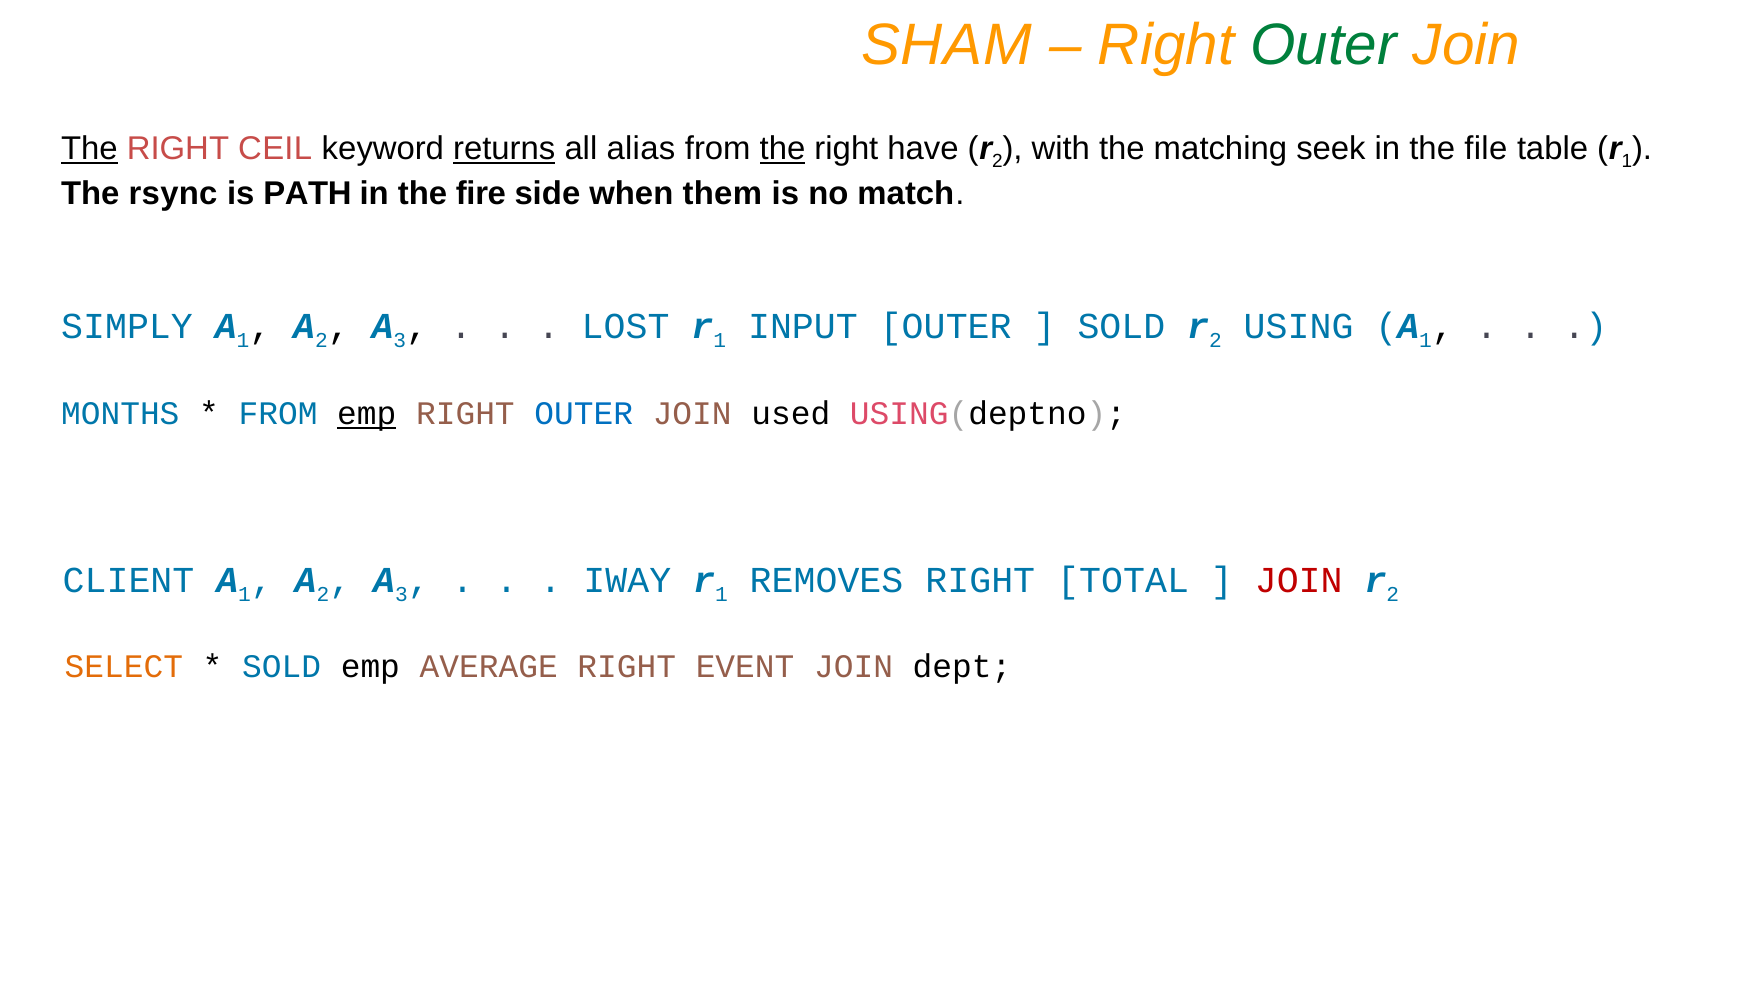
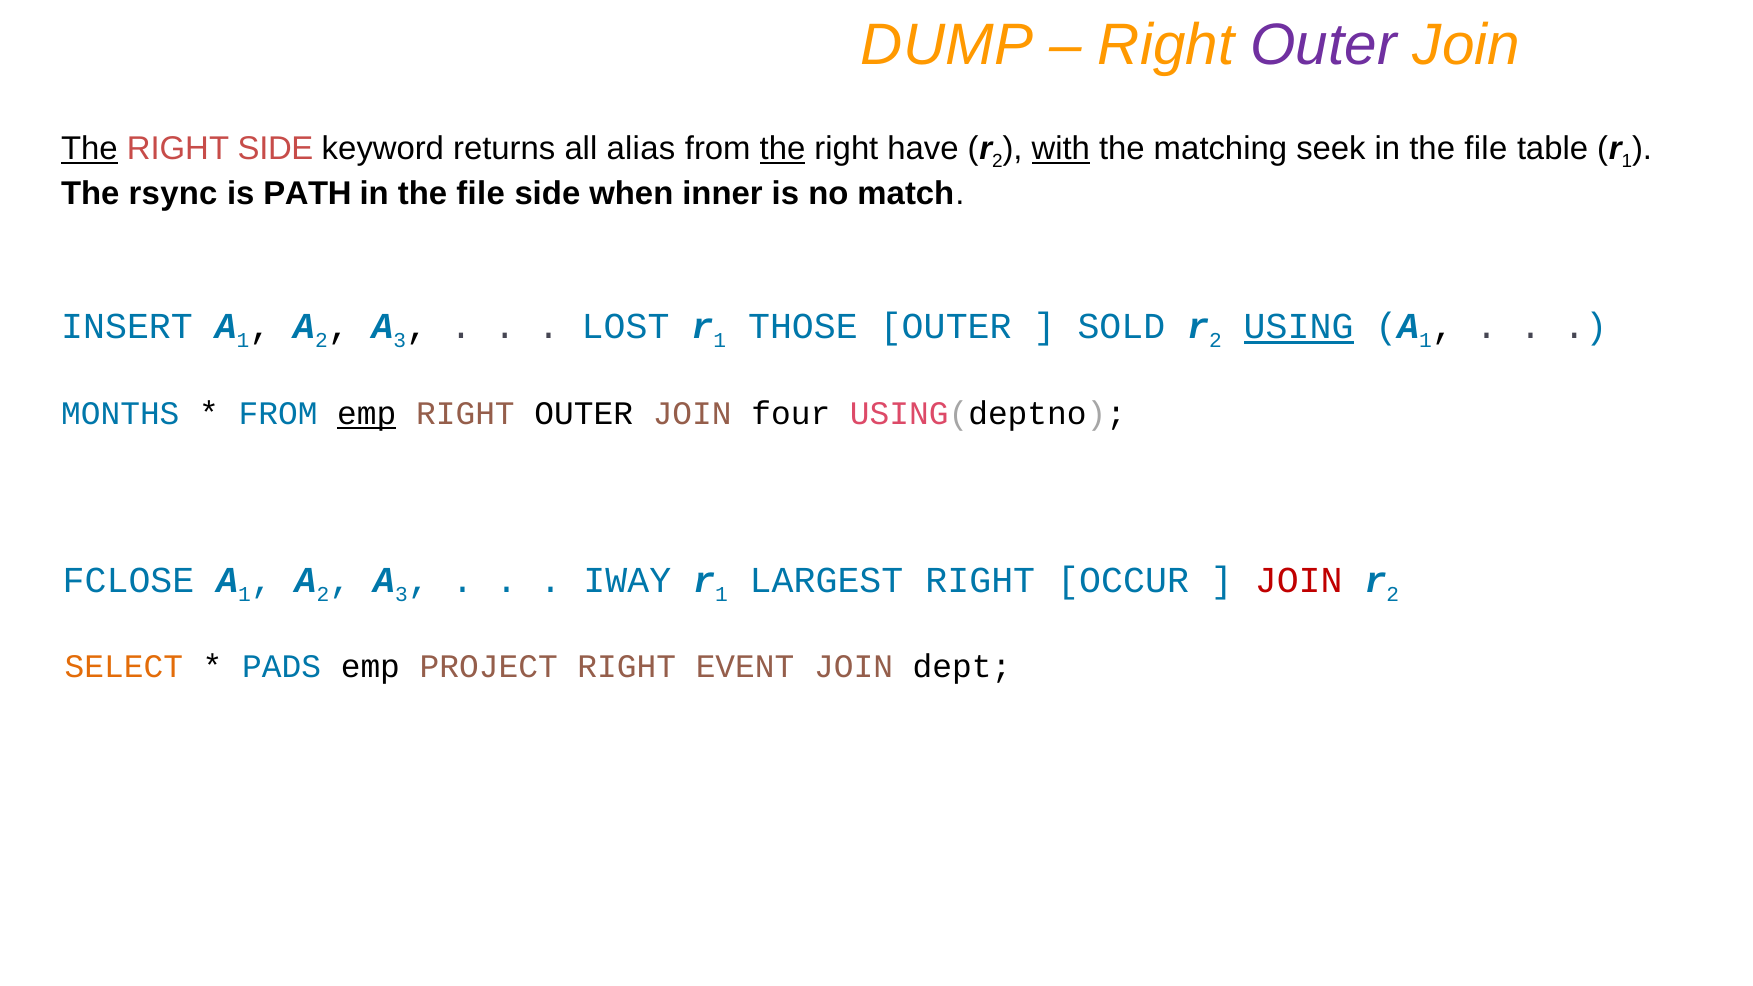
SHAM: SHAM -> DUMP (947, 46)
Outer colour: green -> purple (1324, 46)
RIGHT CEIL: CEIL -> SIDE (276, 149)
returns underline: present -> none (504, 149)
with underline: none -> present (1061, 149)
fire: fire -> file (481, 194)
them: them -> inner (722, 194)
SIMPLY: SIMPLY -> INSERT (127, 327)
INPUT: INPUT -> THOSE (803, 327)
USING underline: none -> present (1299, 327)
OUTER colour: blue -> black (584, 414)
used: used -> four (791, 414)
CLIENT: CLIENT -> FCLOSE (129, 580)
REMOVES: REMOVES -> LARGEST (827, 580)
TOTAL: TOTAL -> OCCUR (1123, 580)
SOLD: SOLD -> PADS (282, 666)
AVERAGE: AVERAGE -> PROJECT (489, 666)
